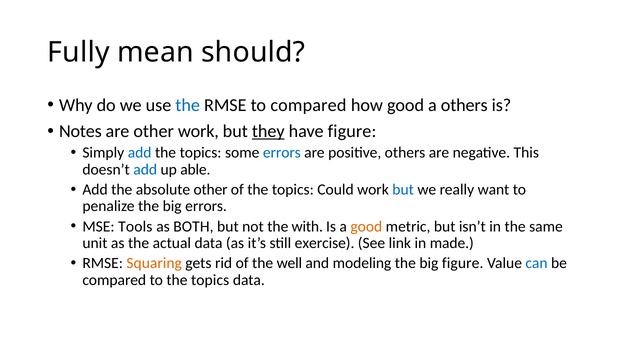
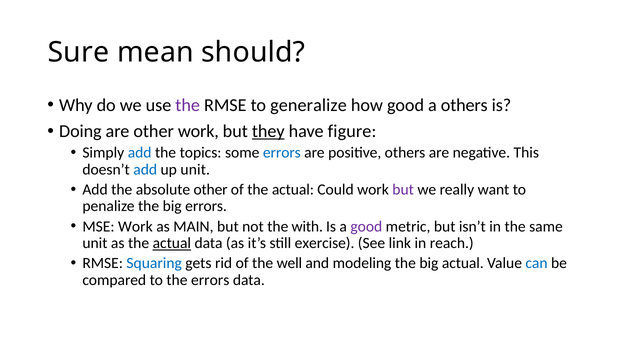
Fully: Fully -> Sure (79, 52)
the colour: blue -> purple (188, 105)
to compared: compared -> generalize (308, 105)
Notes: Notes -> Doing (80, 131)
up able: able -> unit (195, 169)
of the topics: topics -> actual (293, 189)
but colour: blue -> purple (403, 189)
MSE Tools: Tools -> Work (135, 226)
BOTH: BOTH -> MAIN (193, 226)
good colour: orange -> purple (366, 226)
actual underline: none -> present (172, 243)
made: made -> reach (452, 243)
Squaring colour: orange -> blue (154, 263)
big figure: figure -> actual (463, 263)
to the topics: topics -> errors (210, 280)
